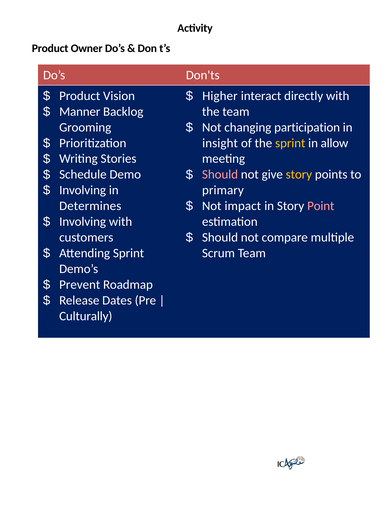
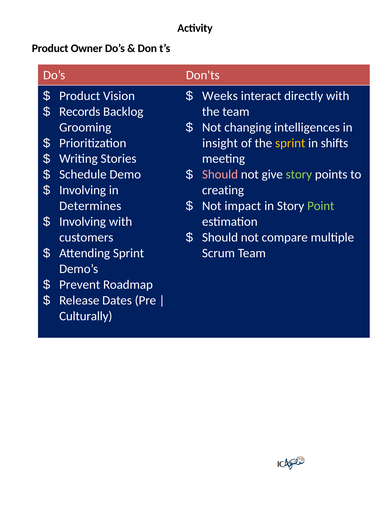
Higher: Higher -> Weeks (220, 96)
Manner: Manner -> Records (80, 112)
participation: participation -> intelligences (307, 127)
allow: allow -> shifts (334, 143)
story colour: yellow -> light green (299, 175)
primary: primary -> creating (223, 190)
Point colour: pink -> light green (321, 206)
